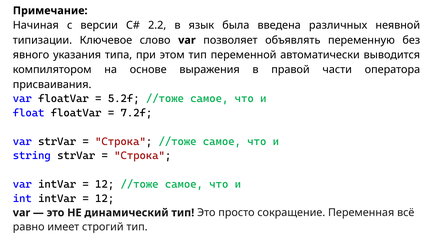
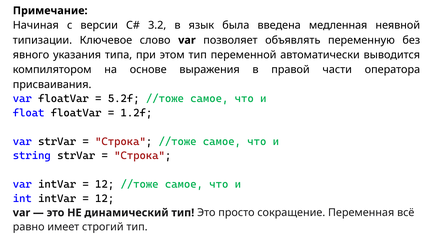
2.2: 2.2 -> 3.2 (157, 25)
различных: различных -> медленная (338, 25)
7.2f: 7.2f -> 1.2f (136, 113)
